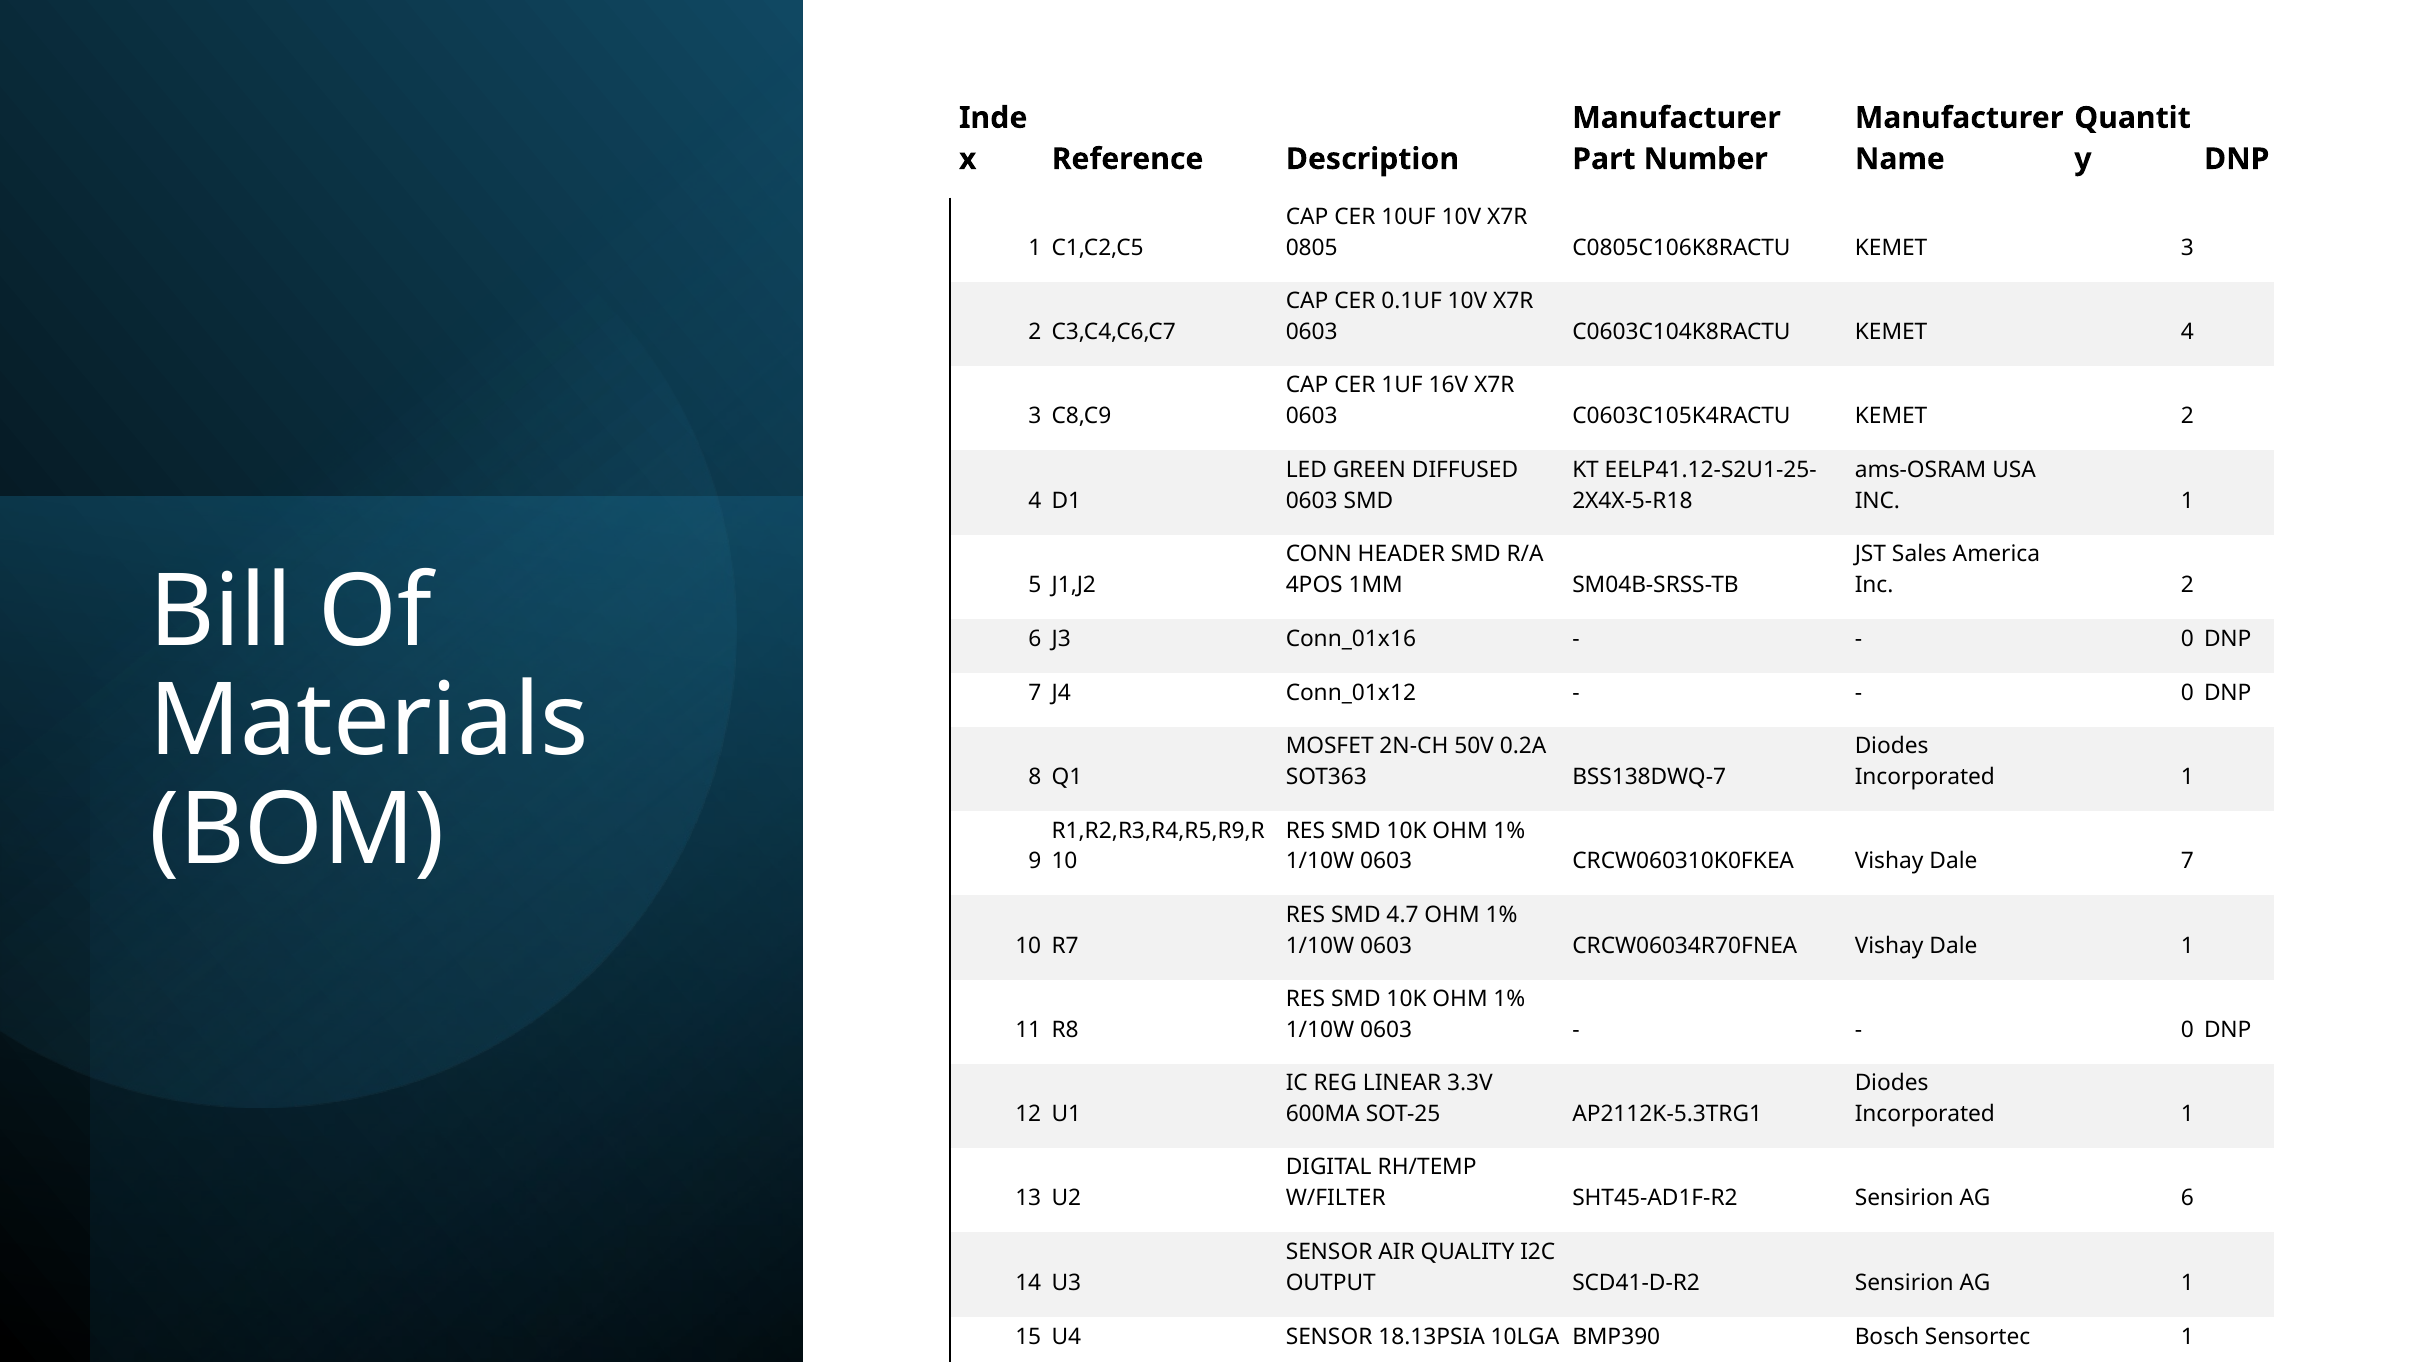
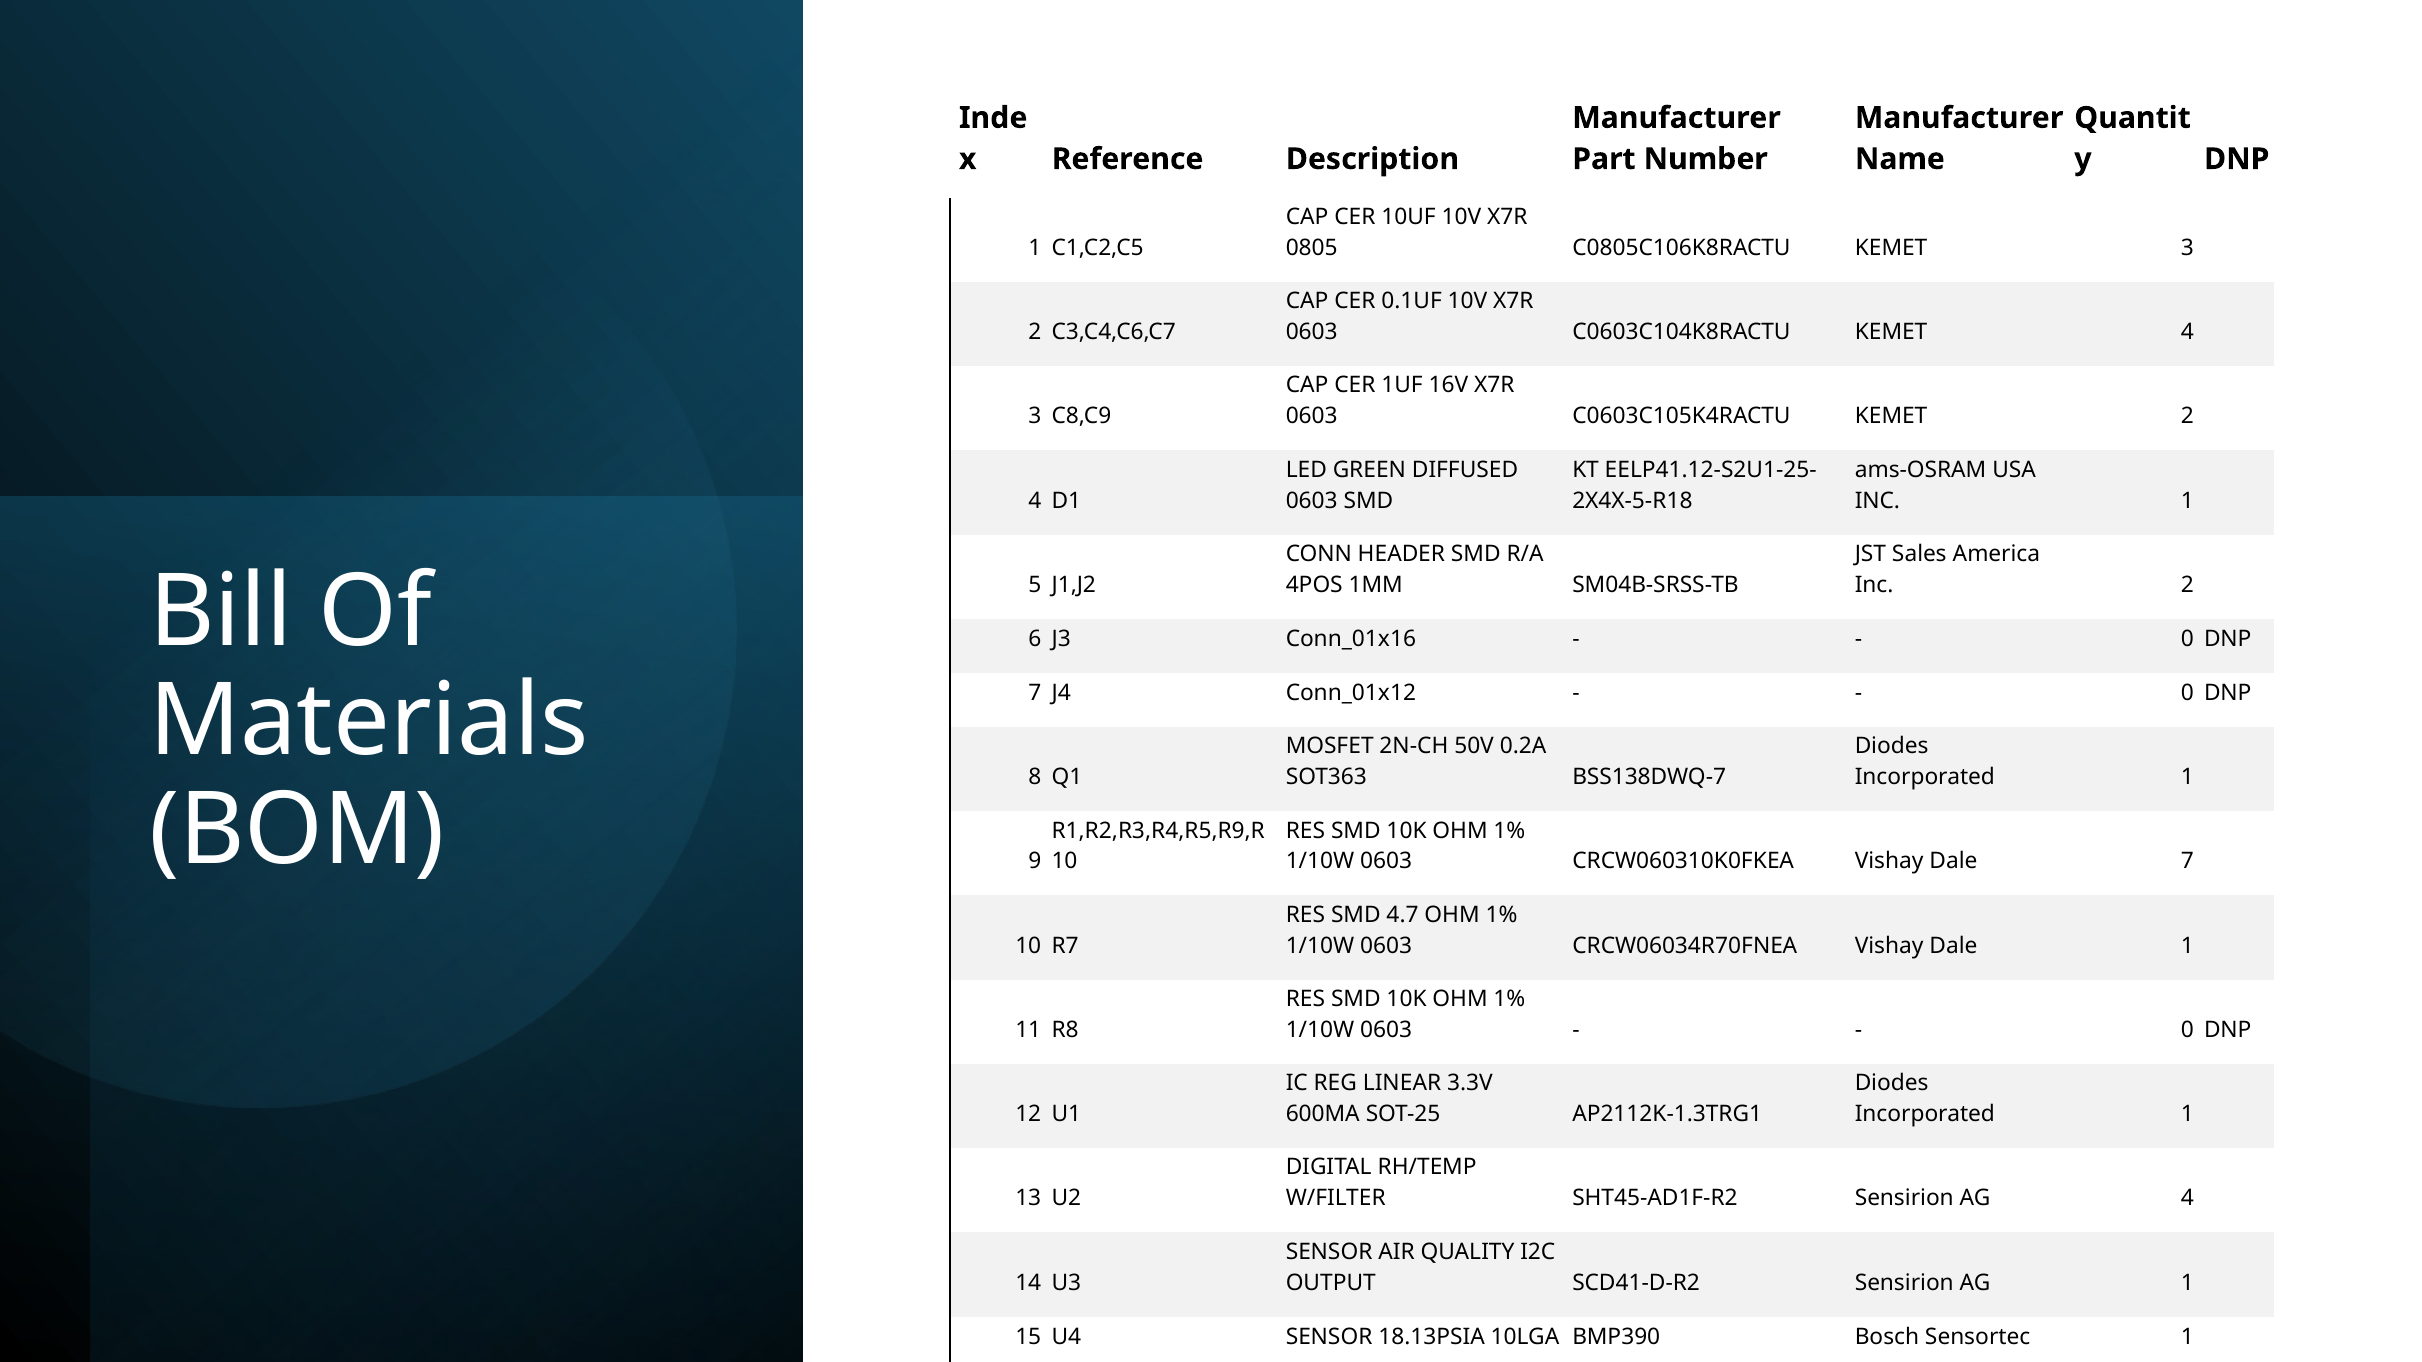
AP2112K-5.3TRG1: AP2112K-5.3TRG1 -> AP2112K-1.3TRG1 (1667, 1114)
AG 6: 6 -> 4 (2187, 1199)
